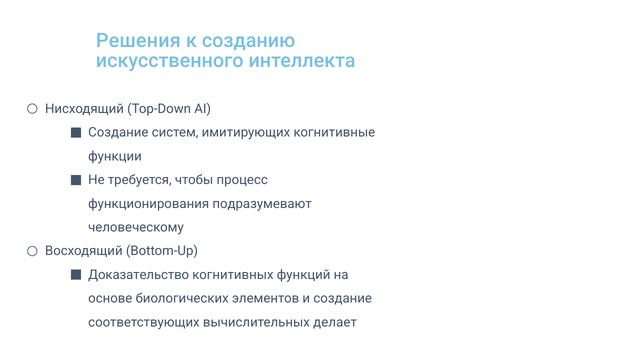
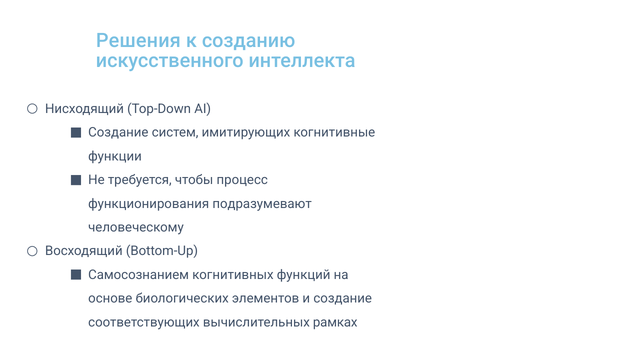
Доказательство: Доказательство -> Самосознанием (139, 275)
делает: делает -> рамках (335, 322)
